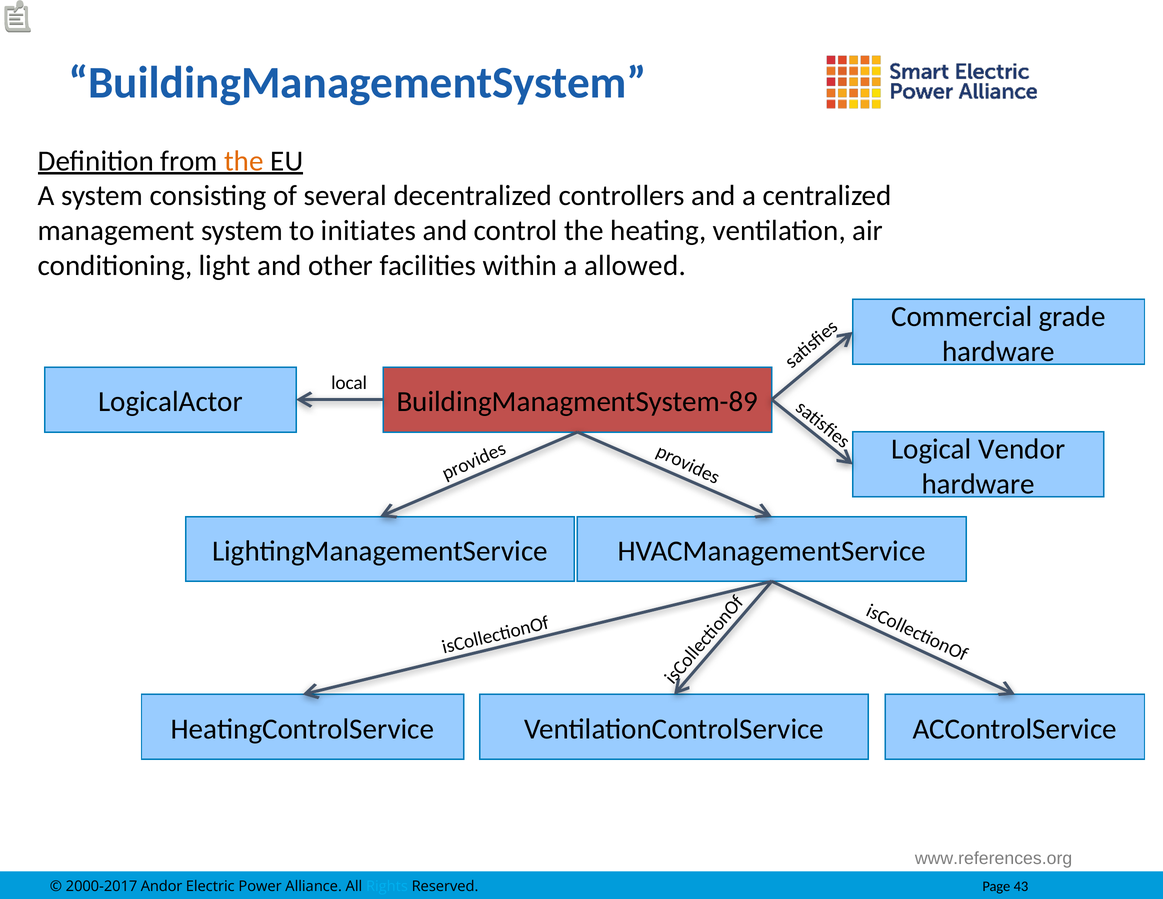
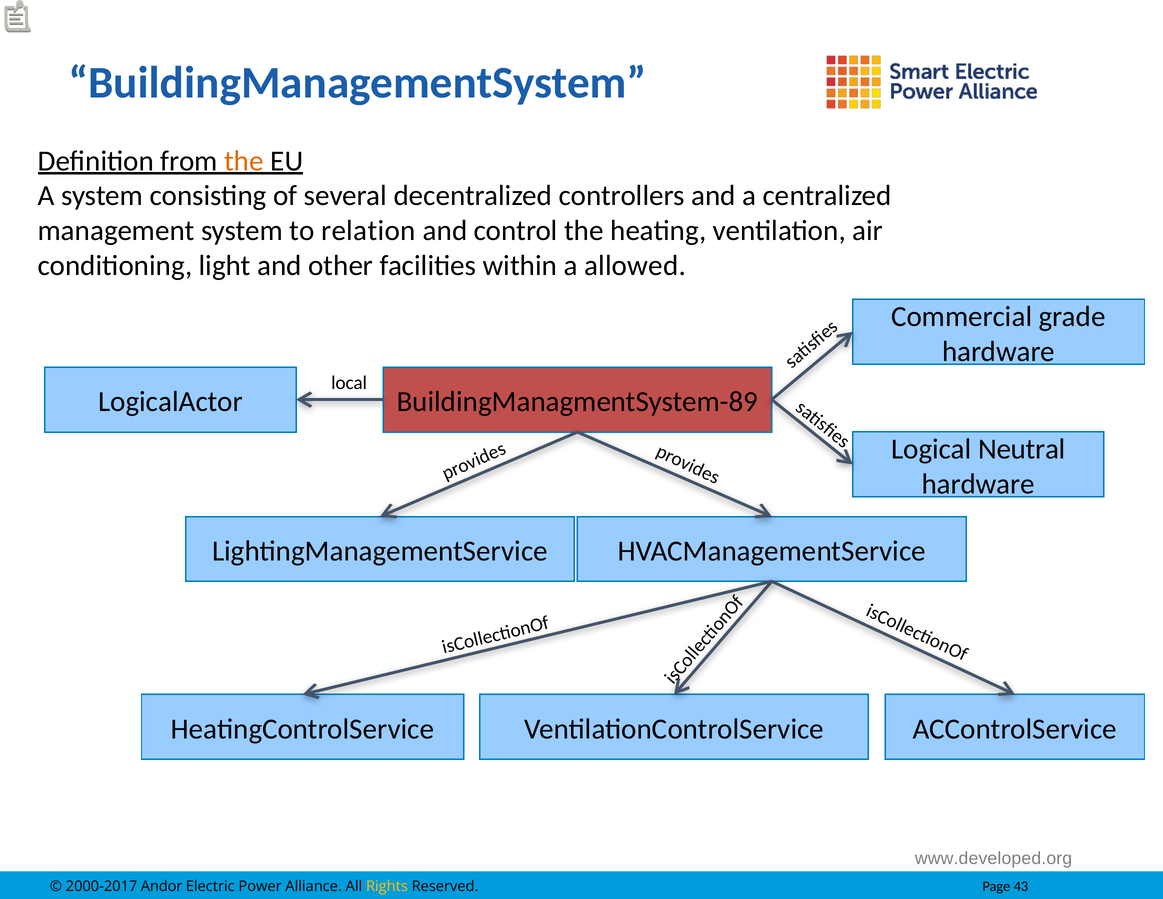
initiates: initiates -> relation (368, 231)
Vendor: Vendor -> Neutral (1022, 449)
www.references.org: www.references.org -> www.developed.org (994, 858)
Rights colour: light blue -> yellow (387, 886)
